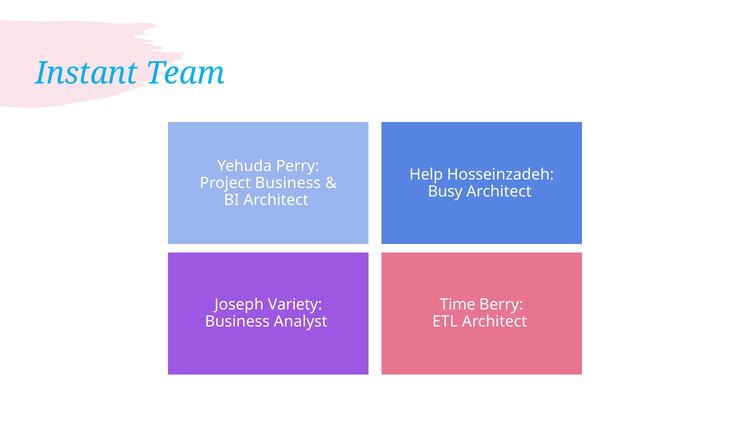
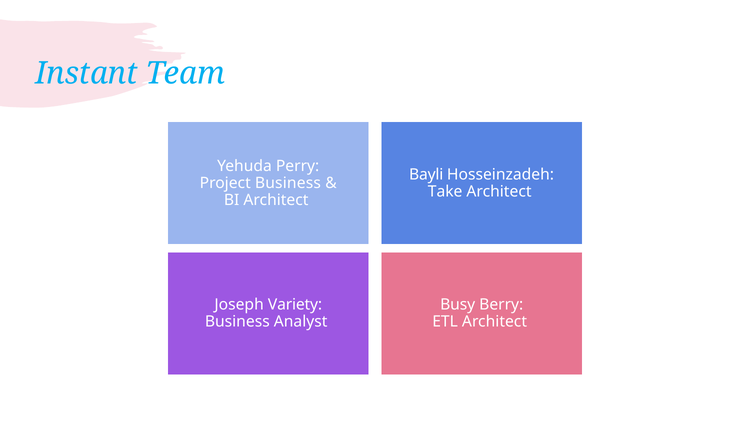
Help: Help -> Bayli (426, 175)
Busy: Busy -> Take (445, 191)
Time: Time -> Busy (458, 305)
